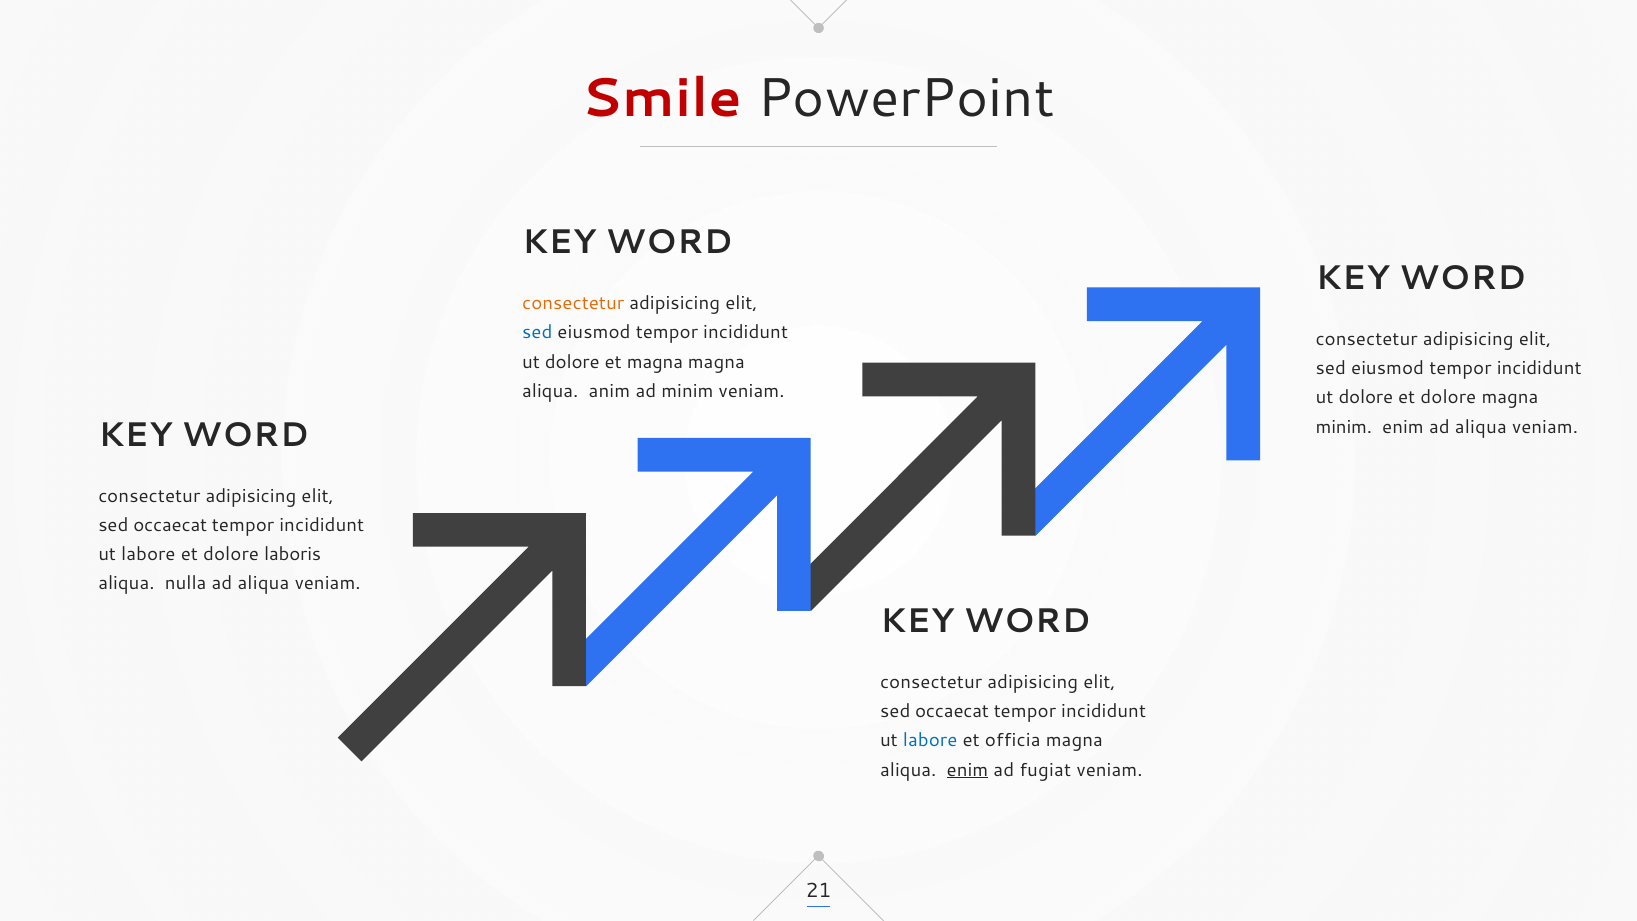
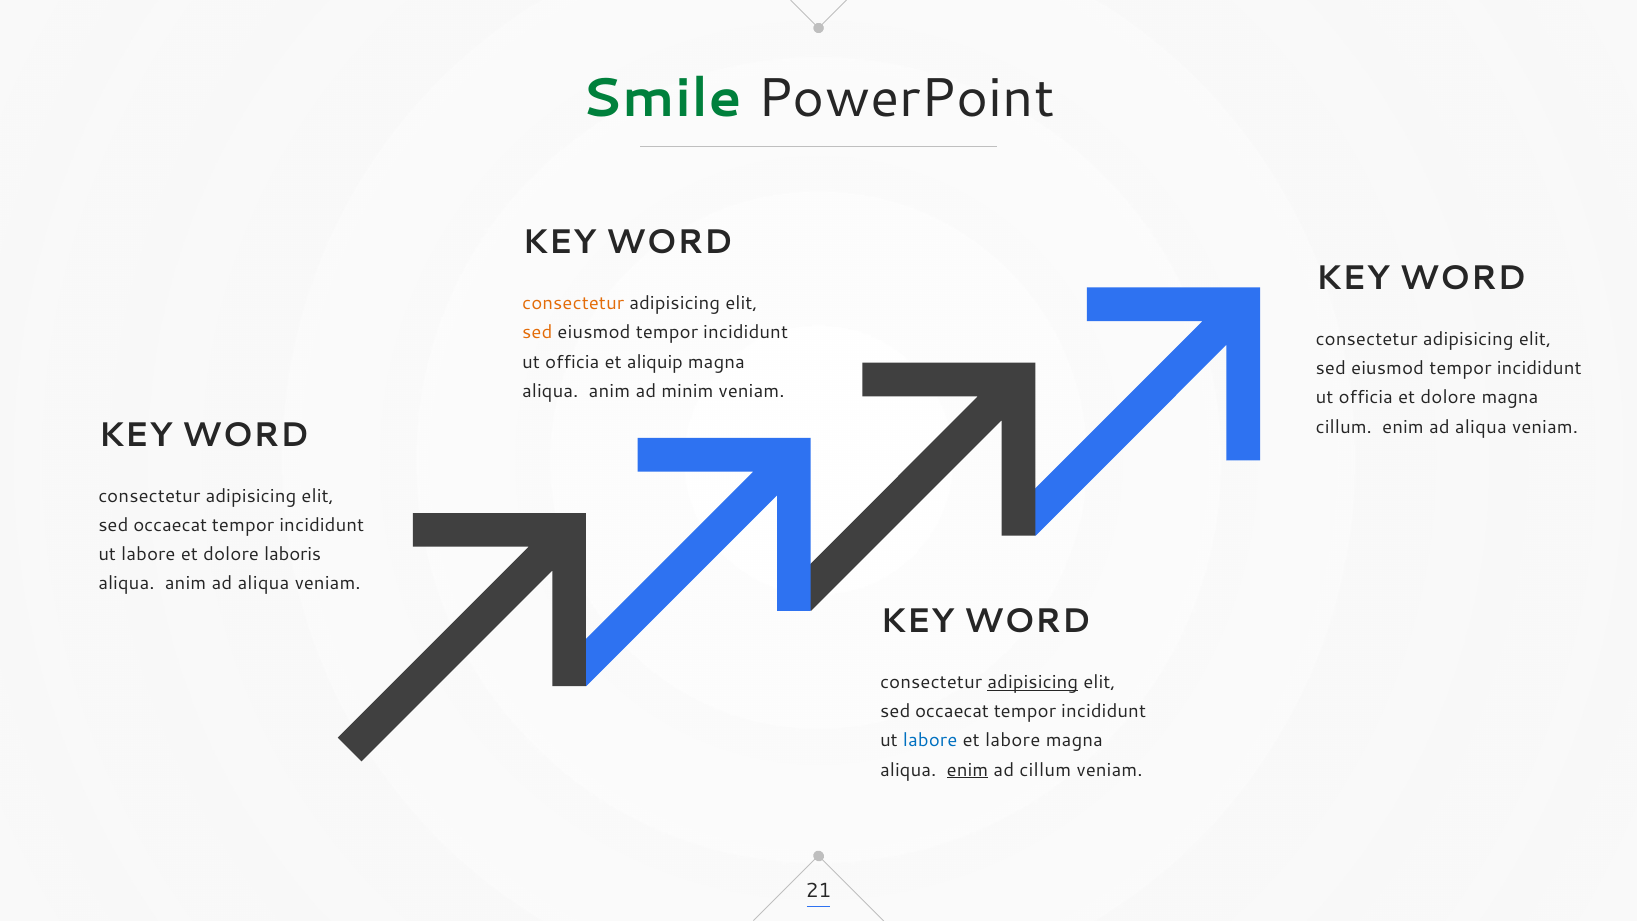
Smile colour: red -> green (662, 98)
sed colour: blue -> orange (537, 333)
dolore: dolore -> officia (572, 362)
et magna: magna -> aliquip (655, 362)
dolore: dolore -> officia (1366, 398)
minim: minim -> cillum (1344, 427)
nulla: nulla -> anim (186, 584)
adipisicing underline: none -> present (1033, 682)
et officia: officia -> labore (1013, 740)
ad fugiat: fugiat -> cillum (1045, 770)
